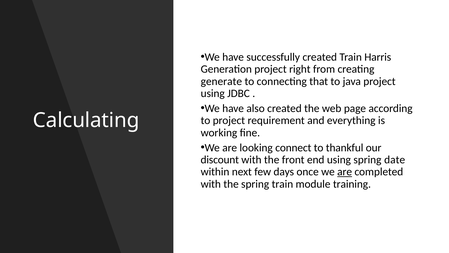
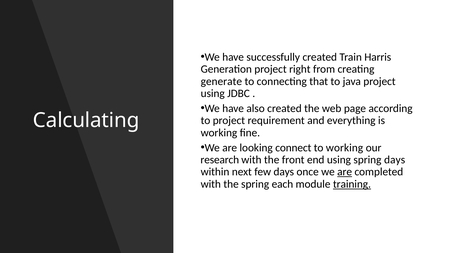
to thankful: thankful -> working (345, 147)
discount: discount -> research (220, 159)
spring date: date -> days (395, 159)
spring train: train -> each (282, 184)
training underline: none -> present (352, 184)
